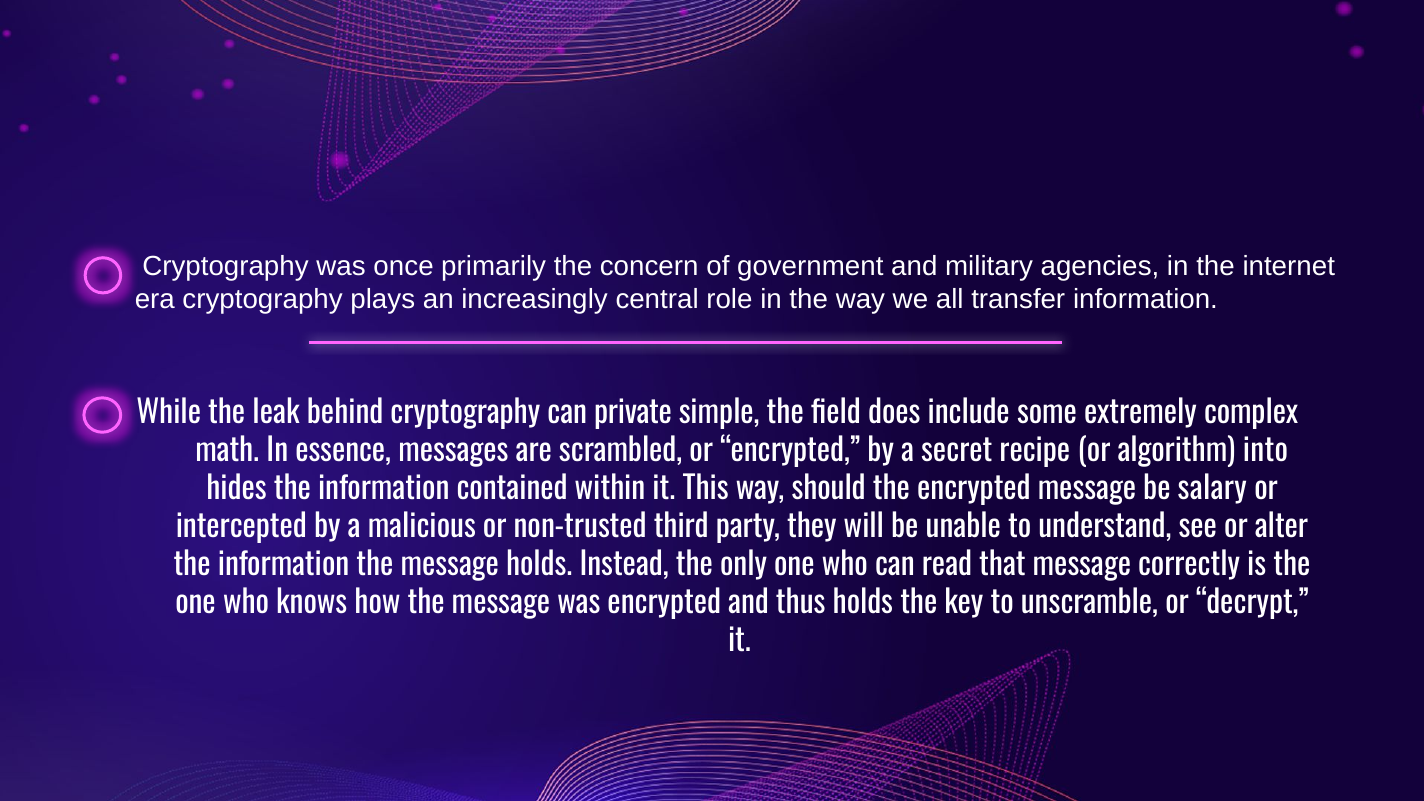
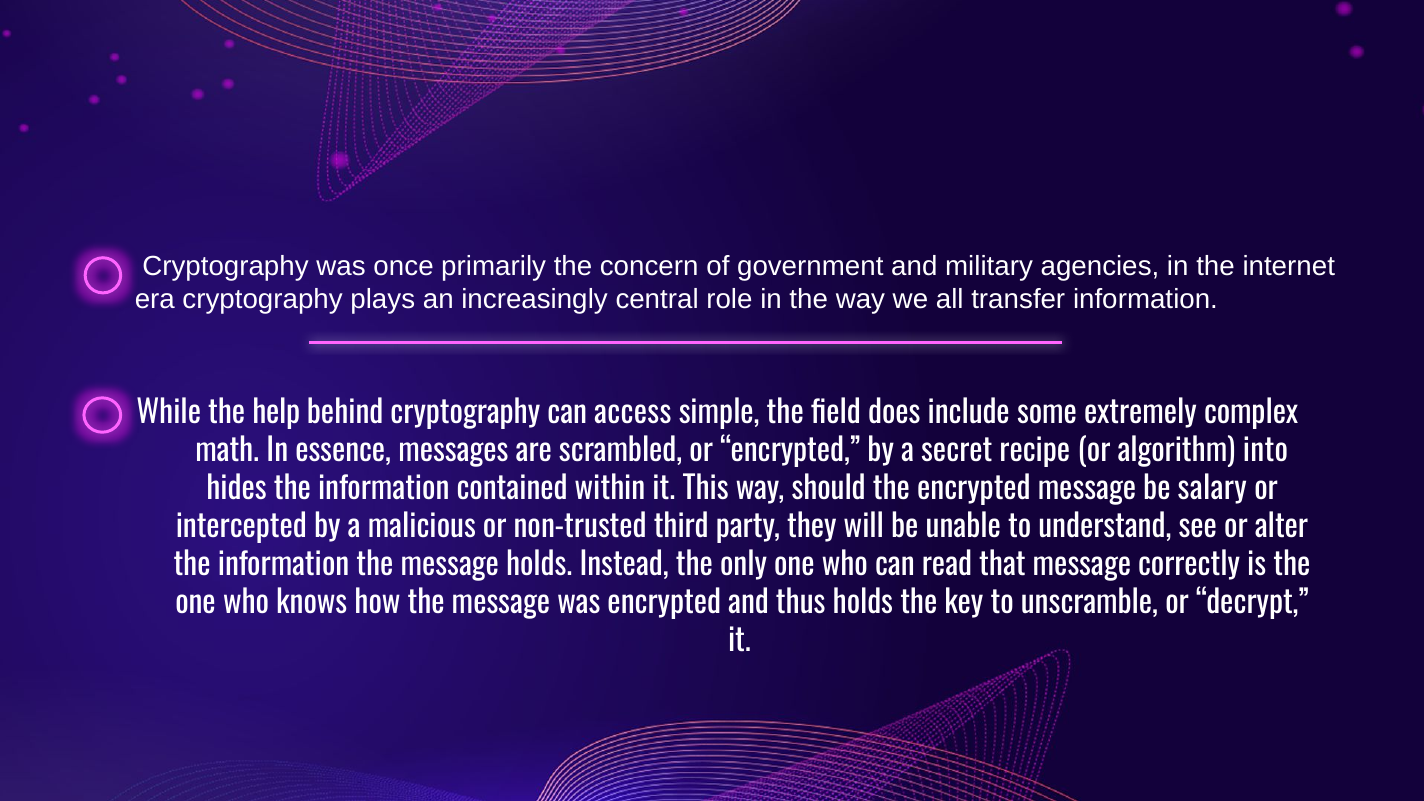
leak: leak -> help (276, 413)
private: private -> access (633, 413)
